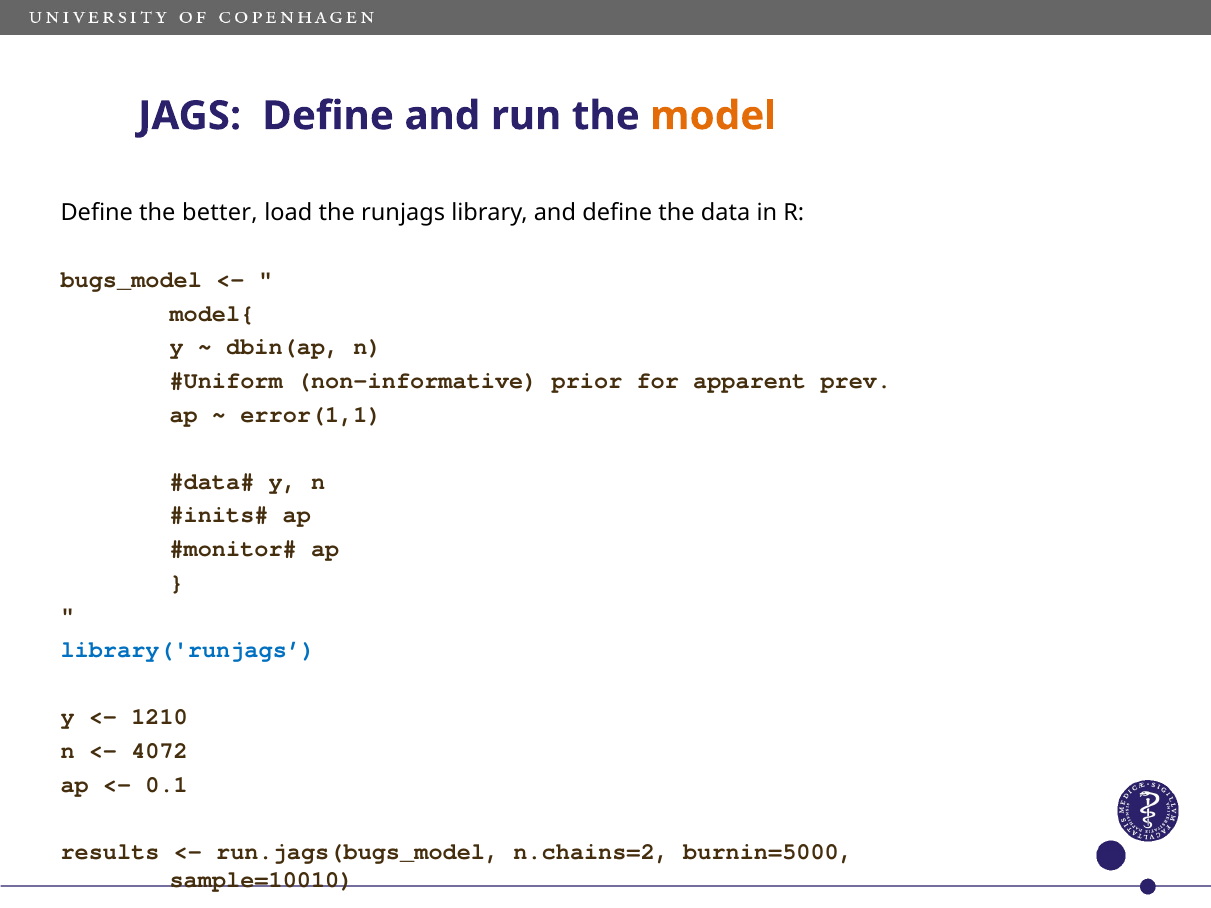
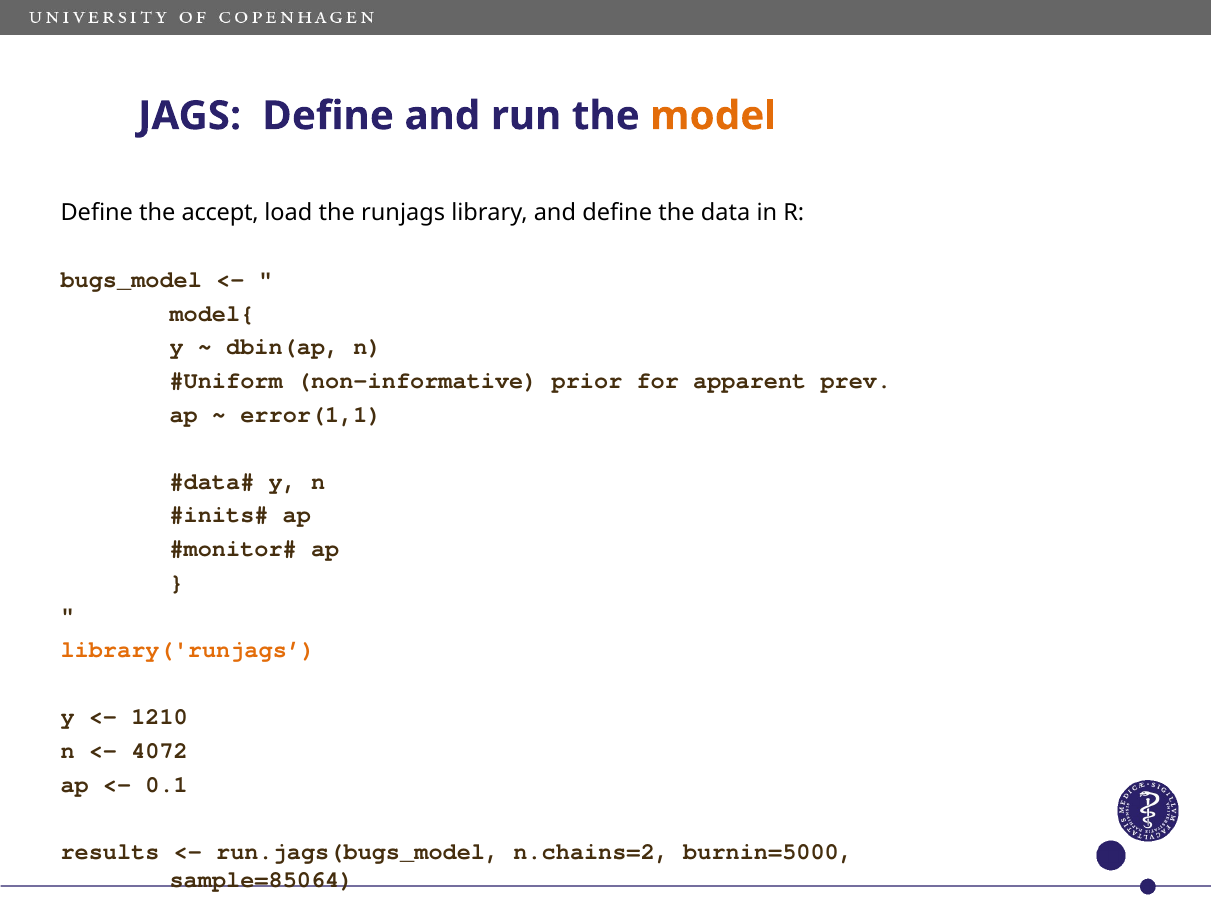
better: better -> accept (220, 212)
library('runjags colour: blue -> orange (188, 650)
sample=10010: sample=10010 -> sample=85064 (262, 880)
